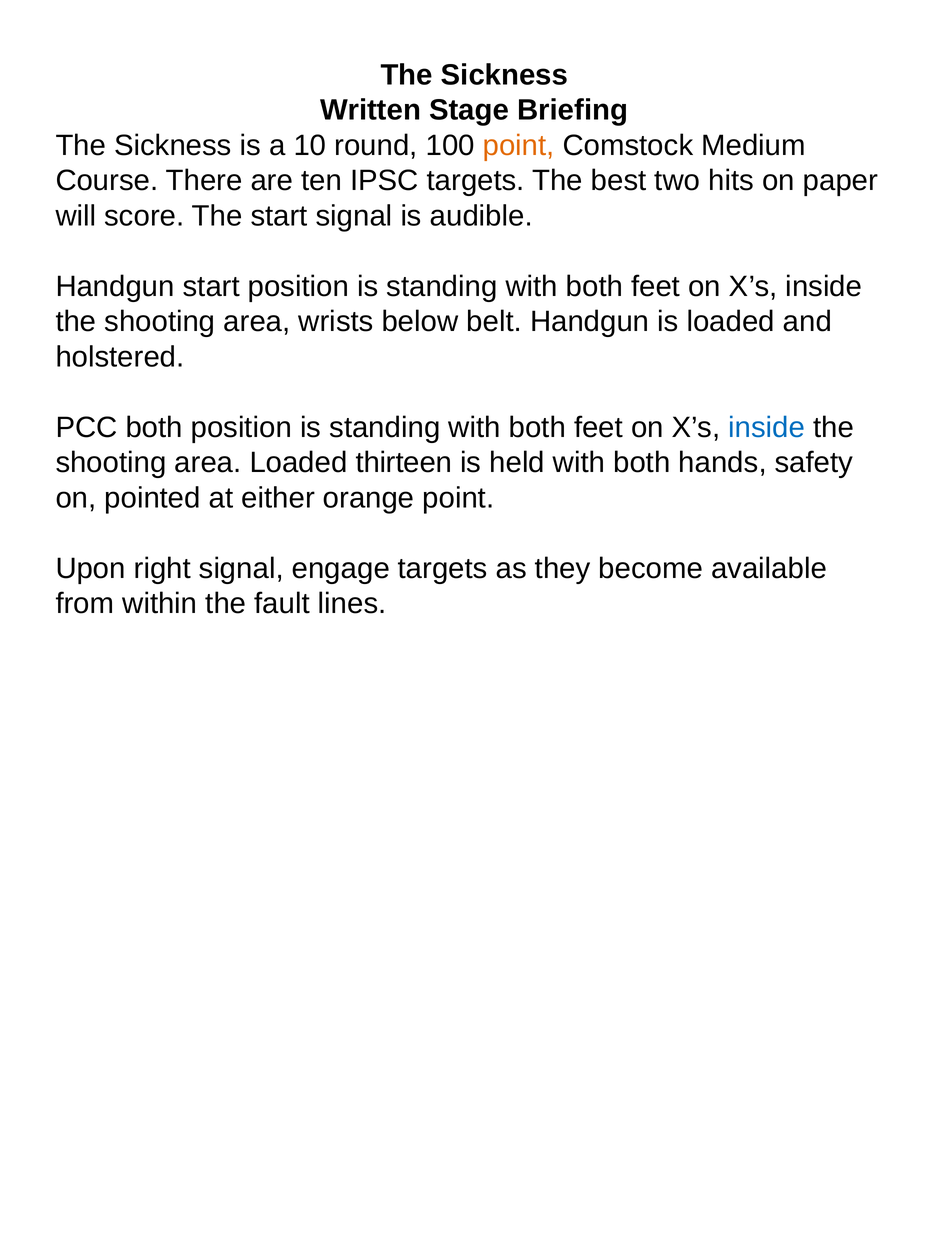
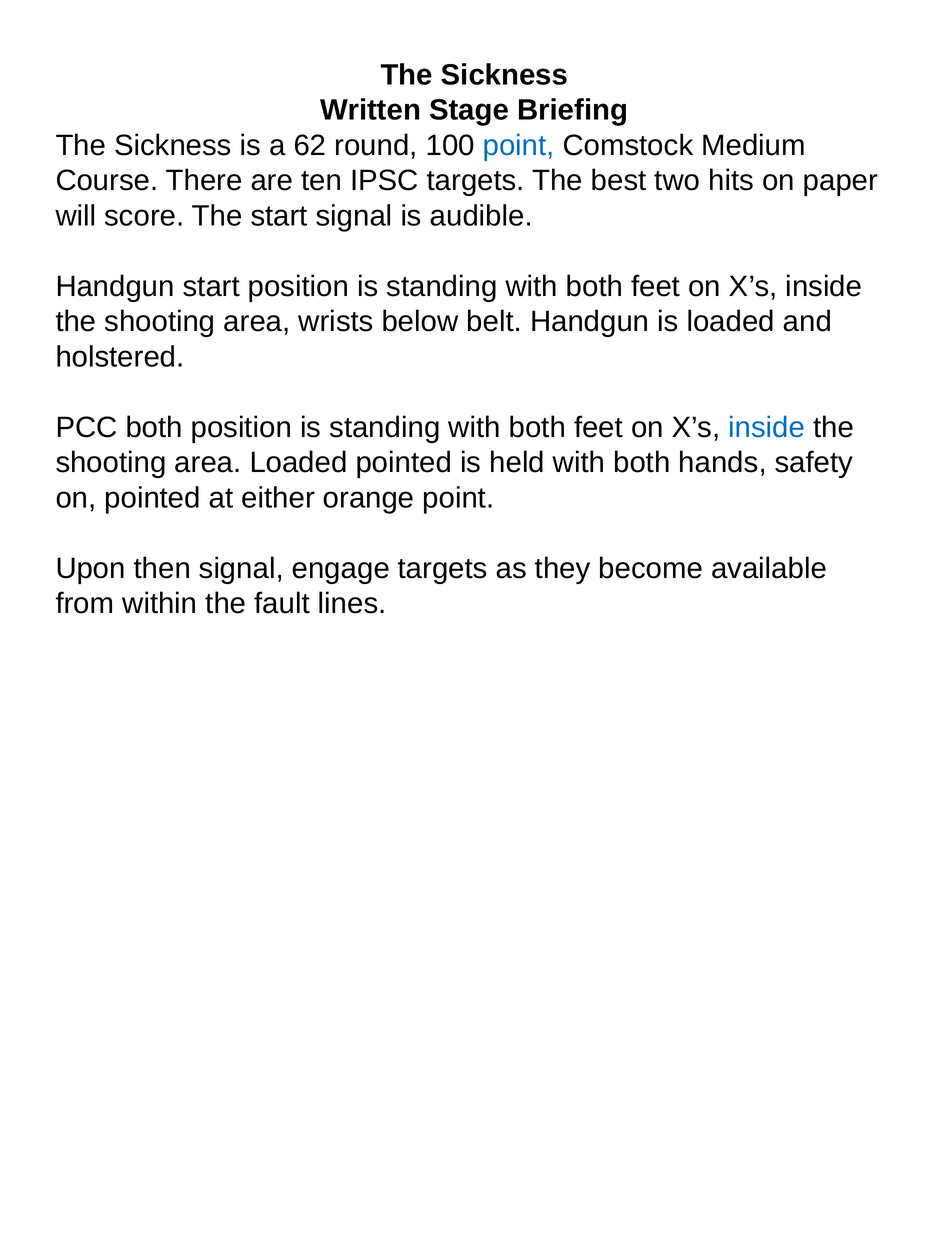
10: 10 -> 62 (310, 145)
point colour: orange -> blue (519, 145)
Loaded thirteen: thirteen -> pointed (404, 463)
right: right -> then (162, 568)
